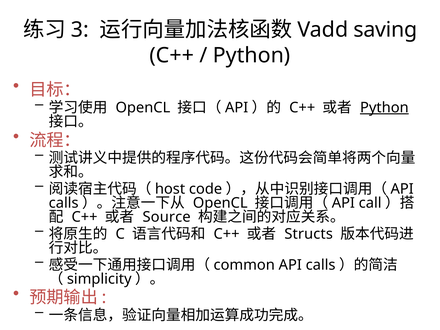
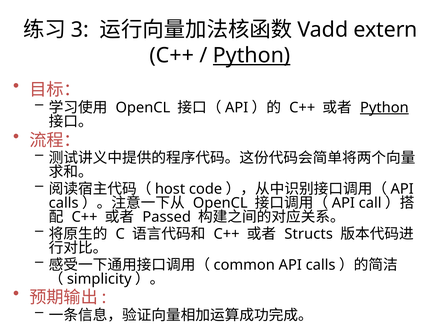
saving: saving -> extern (385, 30)
Python underline: none -> present (252, 55)
Source: Source -> Passed (167, 217)
